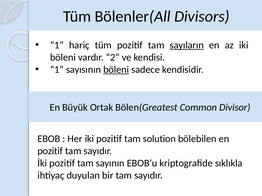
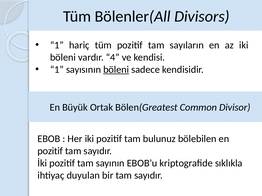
sayıların underline: present -> none (187, 45)
2: 2 -> 4 (113, 57)
solution: solution -> bulunuz (159, 139)
